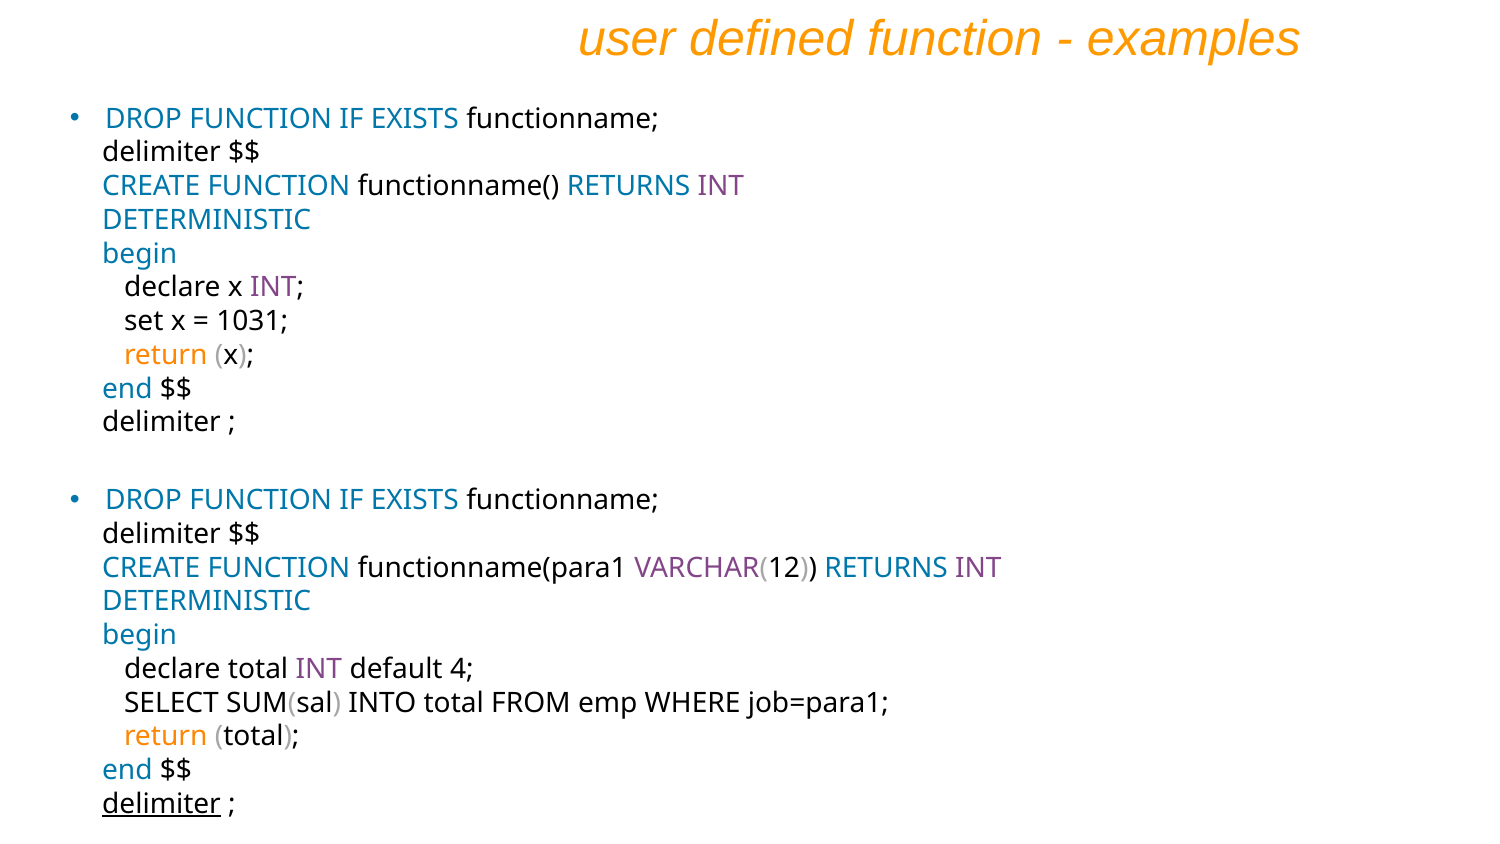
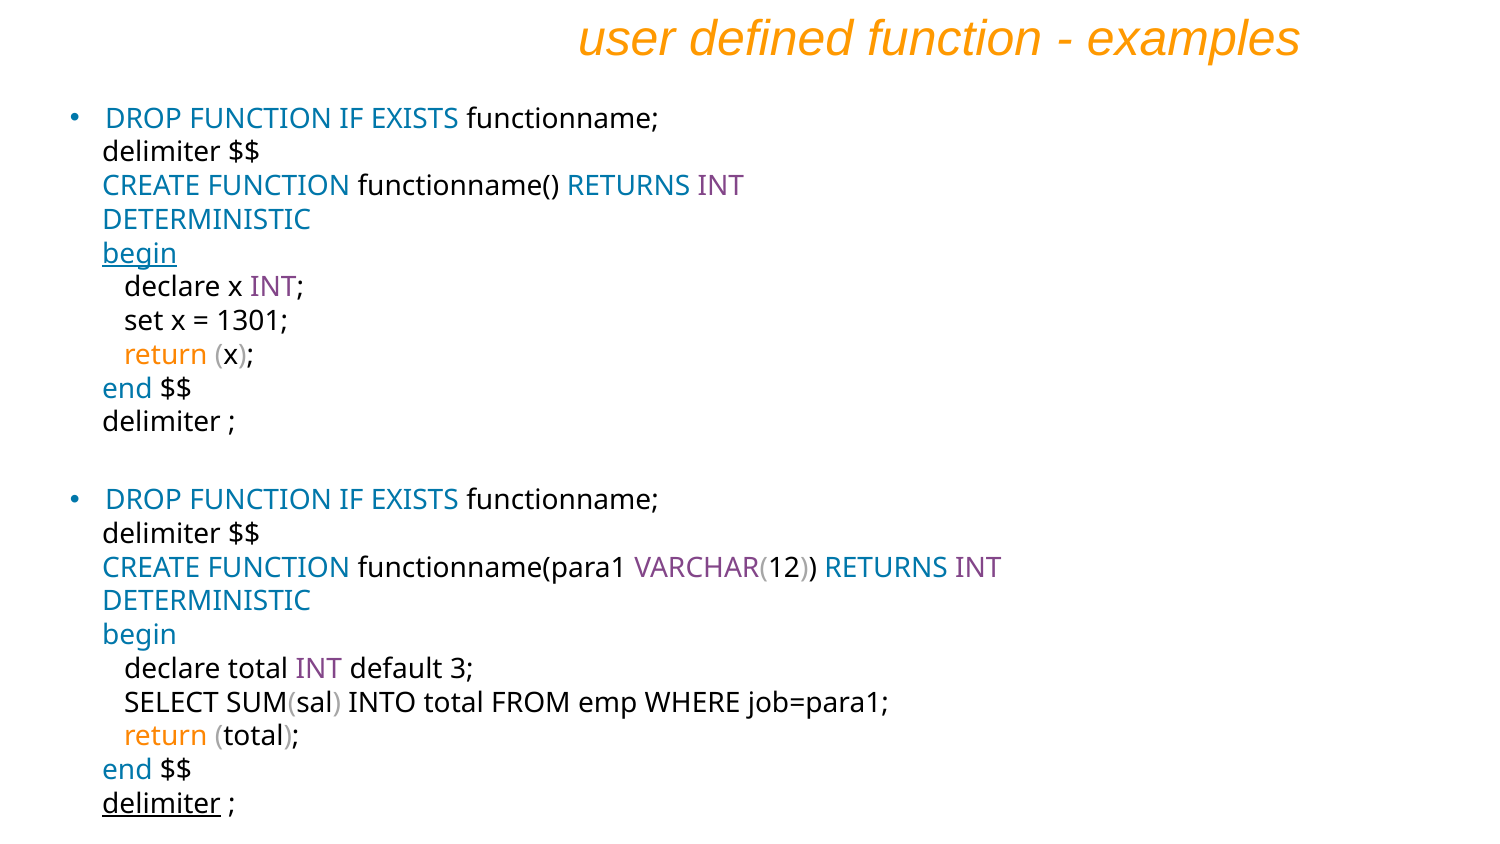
begin underline: none -> present (140, 254)
1031: 1031 -> 1301 (252, 321)
4: 4 -> 3 (462, 669)
